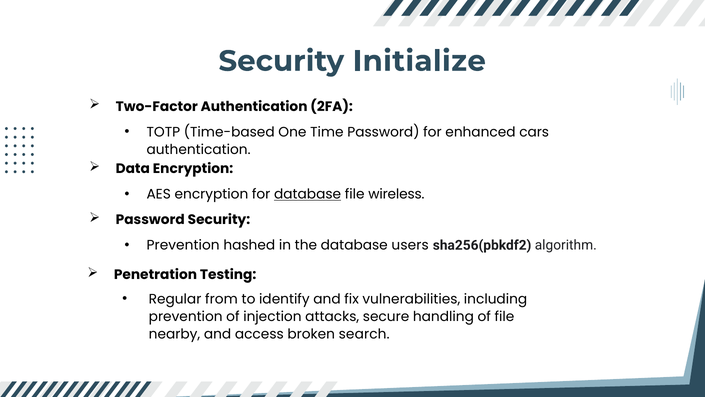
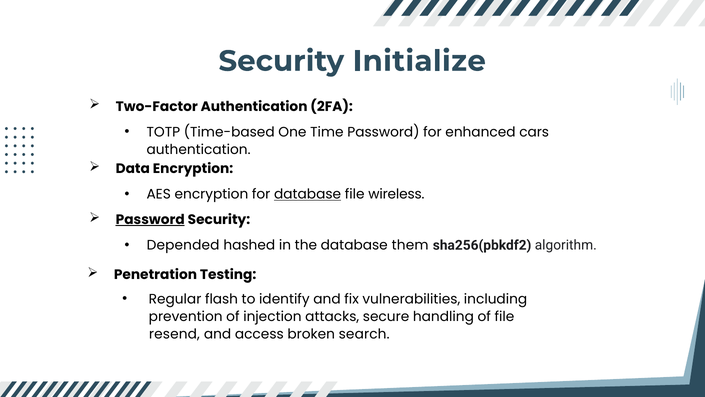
Password underline: none -> present (150, 220)
Prevention: Prevention -> Depended (183, 245)
users: users -> them (410, 245)
from: from -> flash (222, 299)
nearby: nearby -> resend (174, 334)
